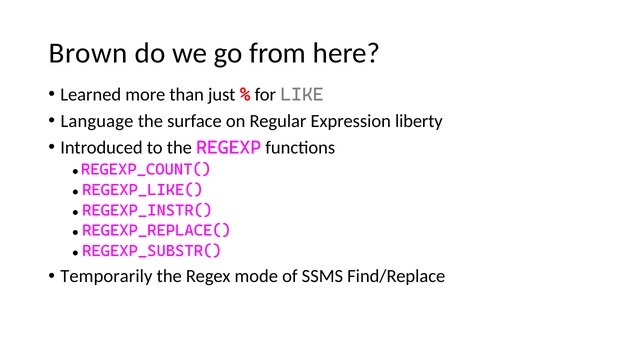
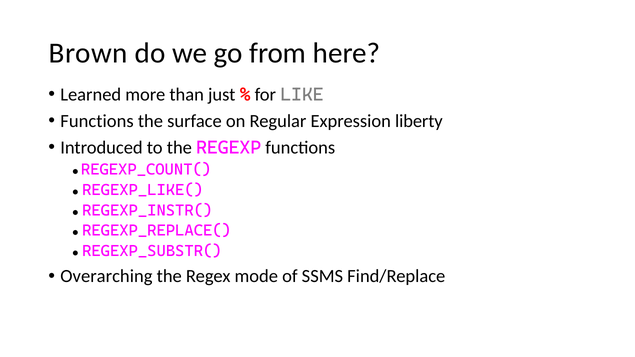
Language: Language -> Functions (97, 121)
Temporarily: Temporarily -> Overarching (106, 276)
